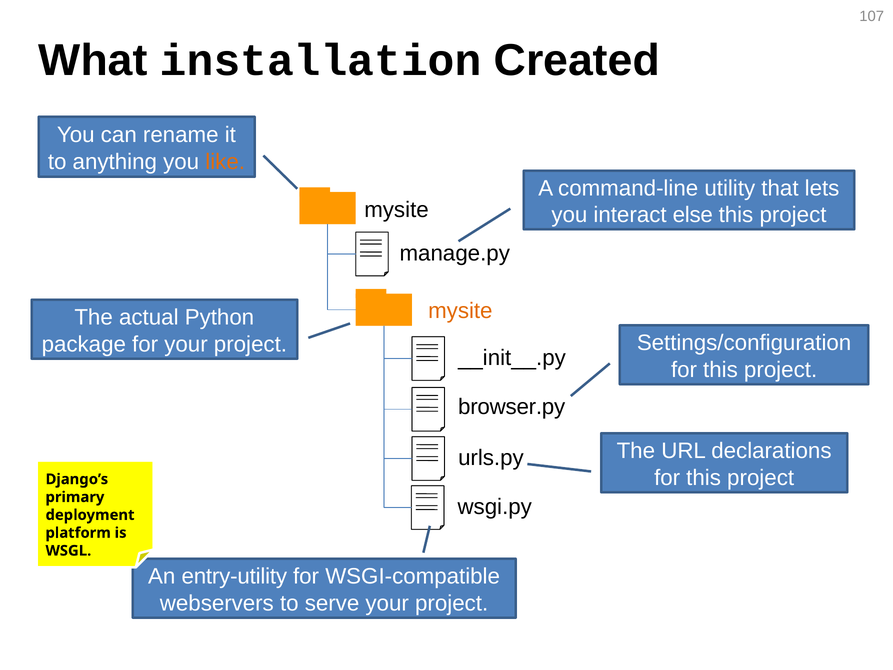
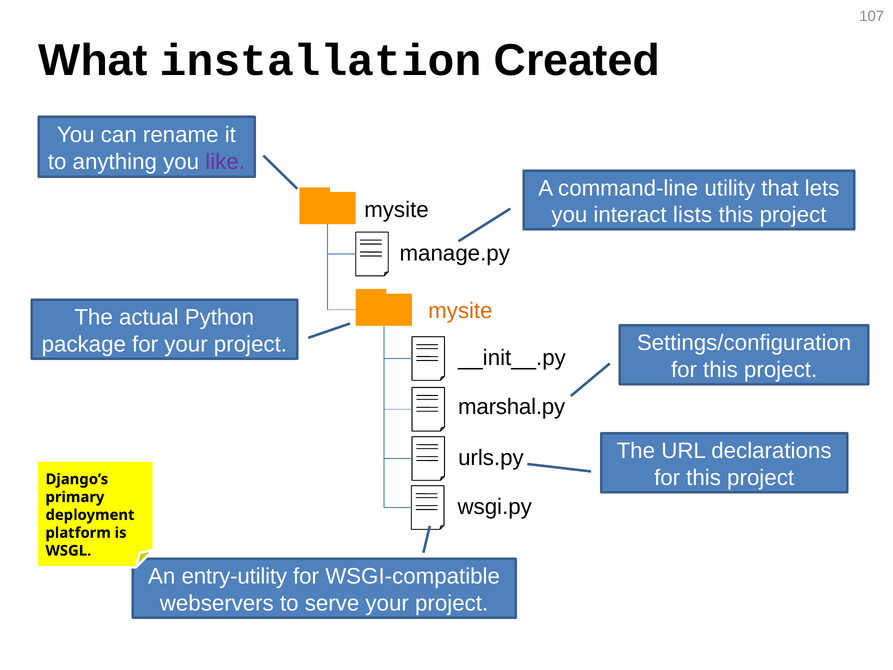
like colour: orange -> purple (225, 162)
else: else -> lists (693, 215)
browser.py: browser.py -> marshal.py (512, 407)
